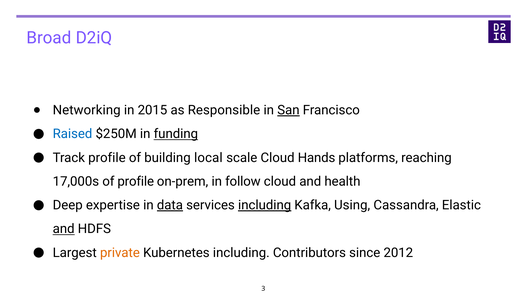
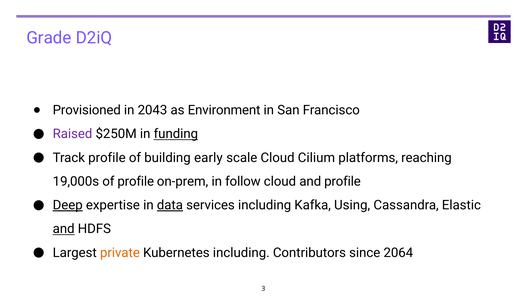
Broad: Broad -> Grade (49, 38)
Networking: Networking -> Provisioned (87, 110)
2015: 2015 -> 2043 (152, 110)
Responsible: Responsible -> Environment (224, 110)
San underline: present -> none (288, 110)
Raised colour: blue -> purple (73, 134)
local: local -> early (208, 157)
Hands: Hands -> Cilium (316, 157)
17,000s: 17,000s -> 19,000s (76, 181)
and health: health -> profile (342, 181)
Deep underline: none -> present (68, 205)
including underline: present -> none (265, 205)
2012: 2012 -> 2064 (398, 252)
